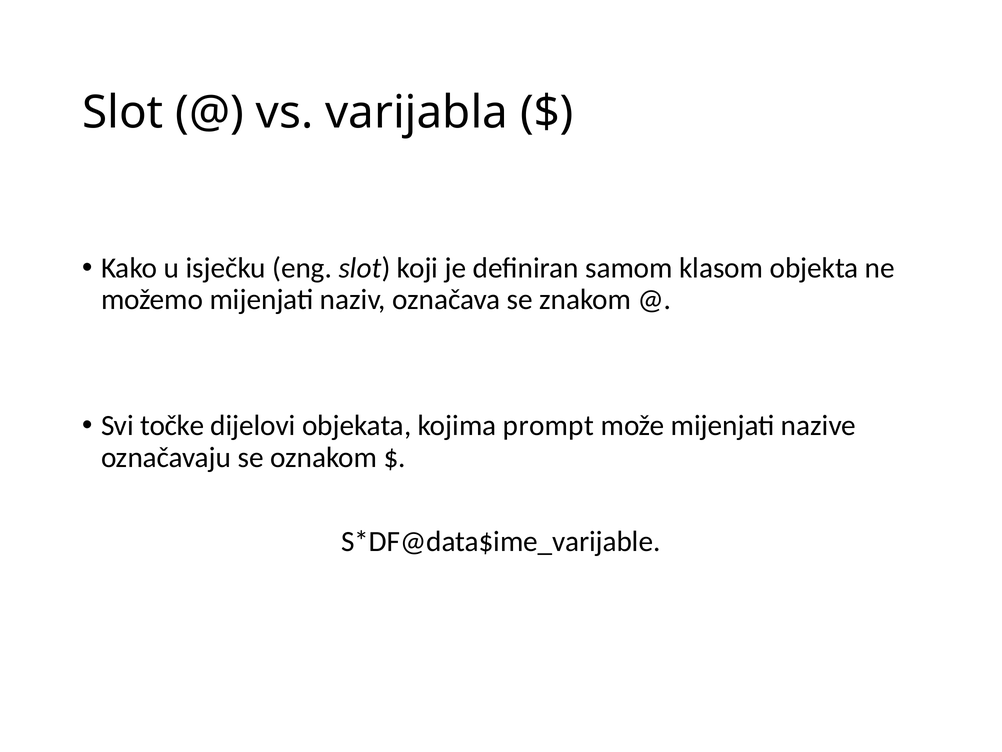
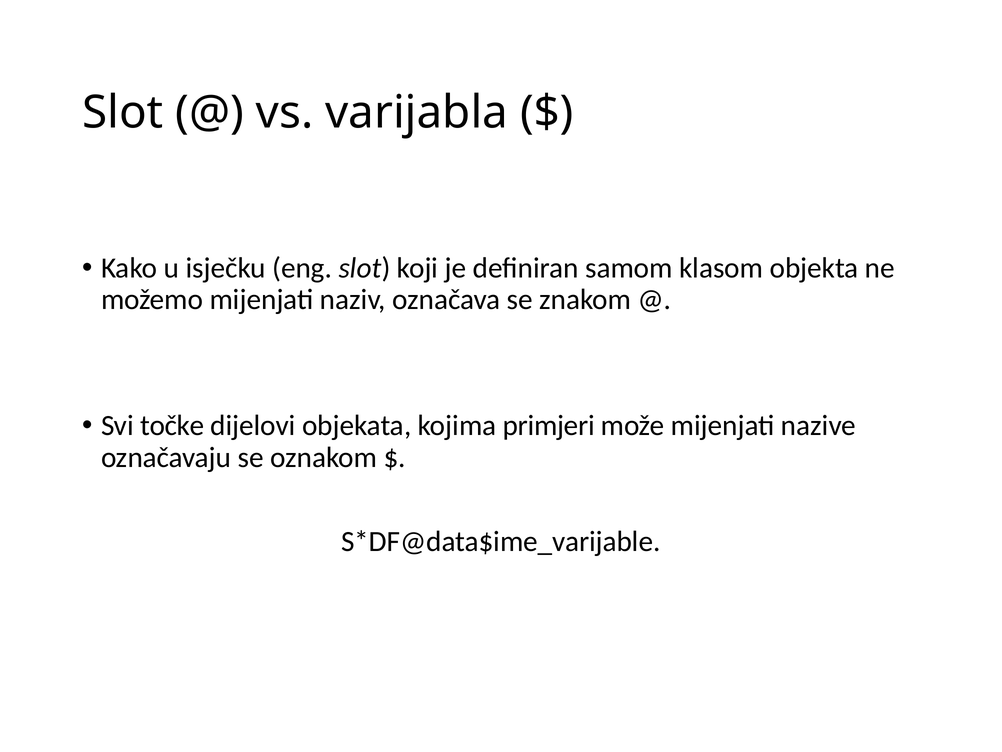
prompt: prompt -> primjeri (549, 425)
